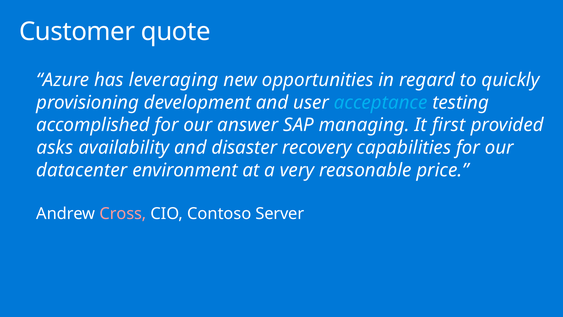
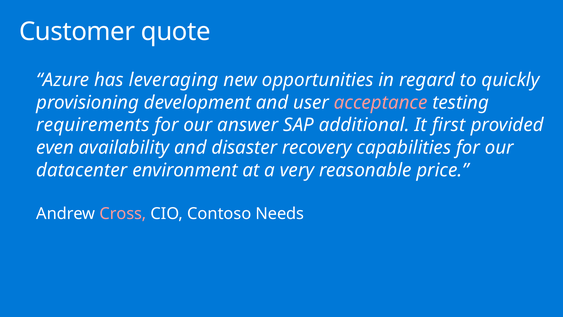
acceptance colour: light blue -> pink (381, 102)
accomplished: accomplished -> requirements (93, 125)
managing: managing -> additional (364, 125)
asks: asks -> even (55, 147)
Server: Server -> Needs (280, 213)
